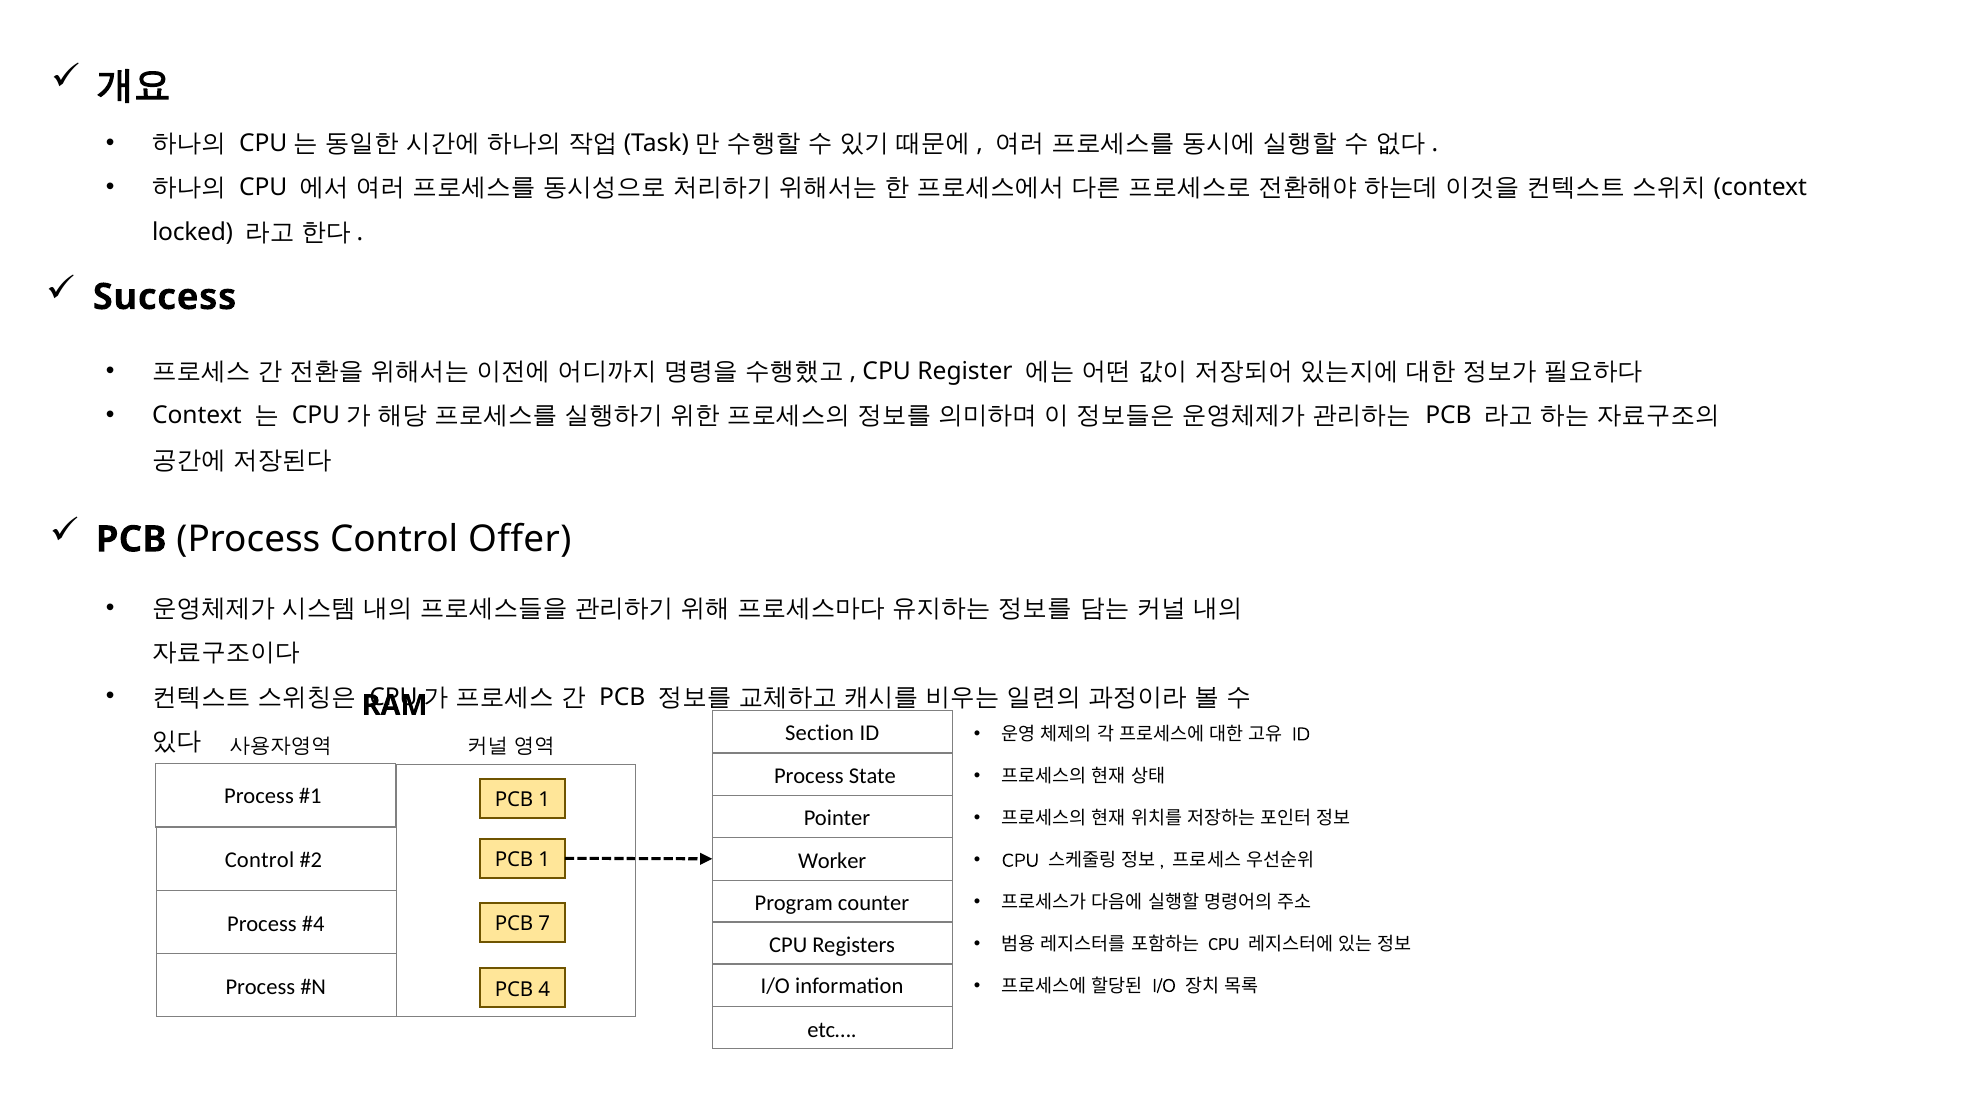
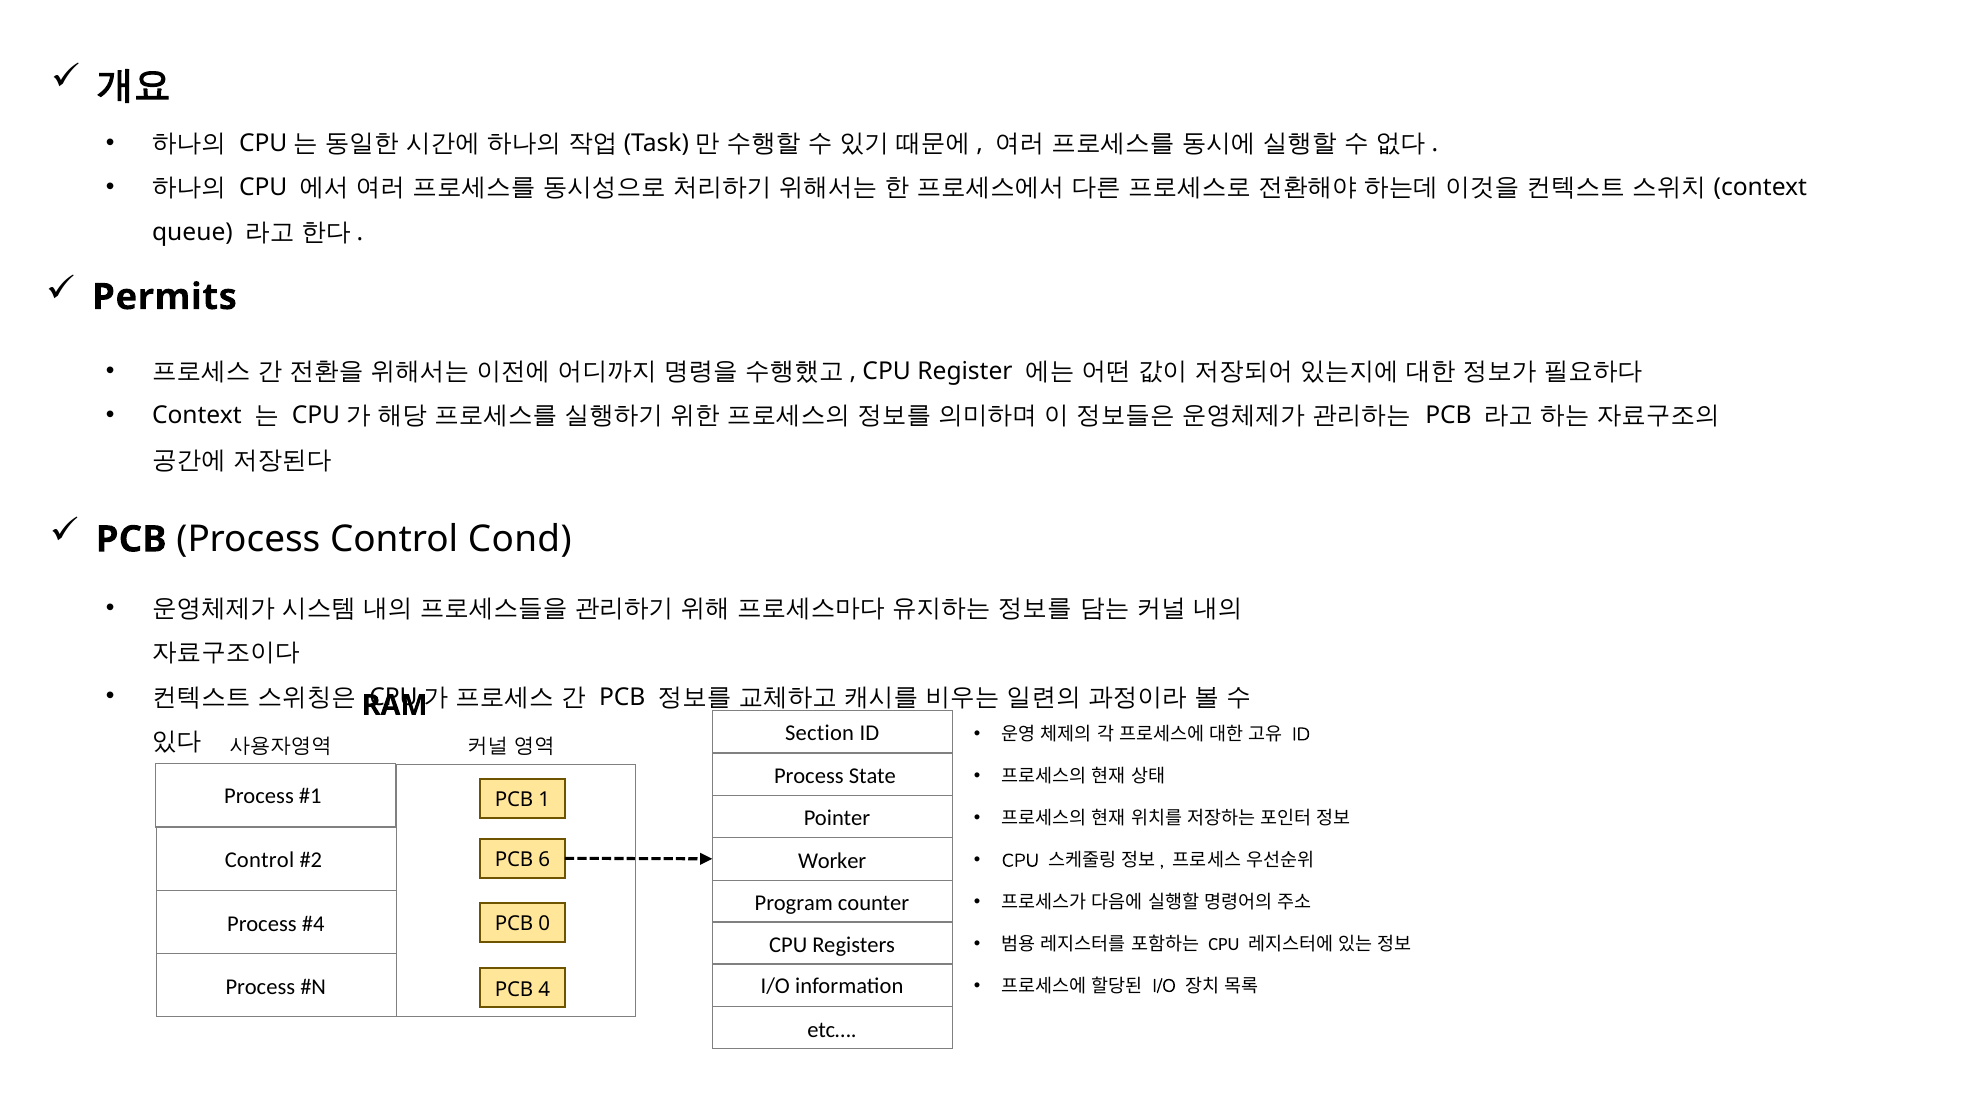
locked: locked -> queue (192, 232)
Success: Success -> Permits (165, 297)
Offer: Offer -> Cond (520, 539)
1: 1 -> 6 (544, 860)
7: 7 -> 0 (544, 924)
